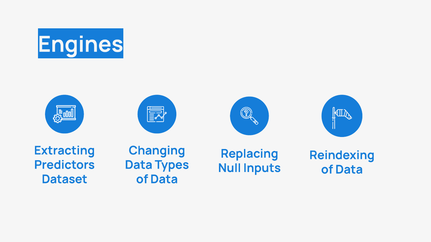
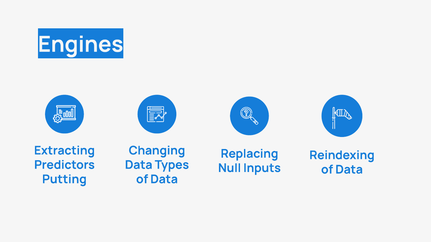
Dataset: Dataset -> Putting (64, 180)
